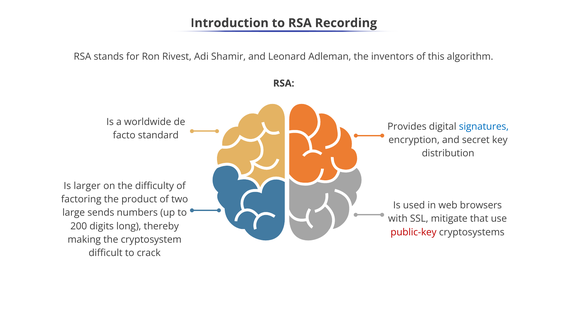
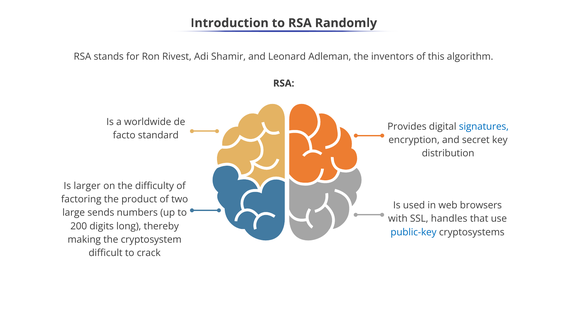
Recording: Recording -> Randomly (346, 23)
mitigate: mitigate -> handles (449, 219)
public-key colour: red -> blue (414, 232)
